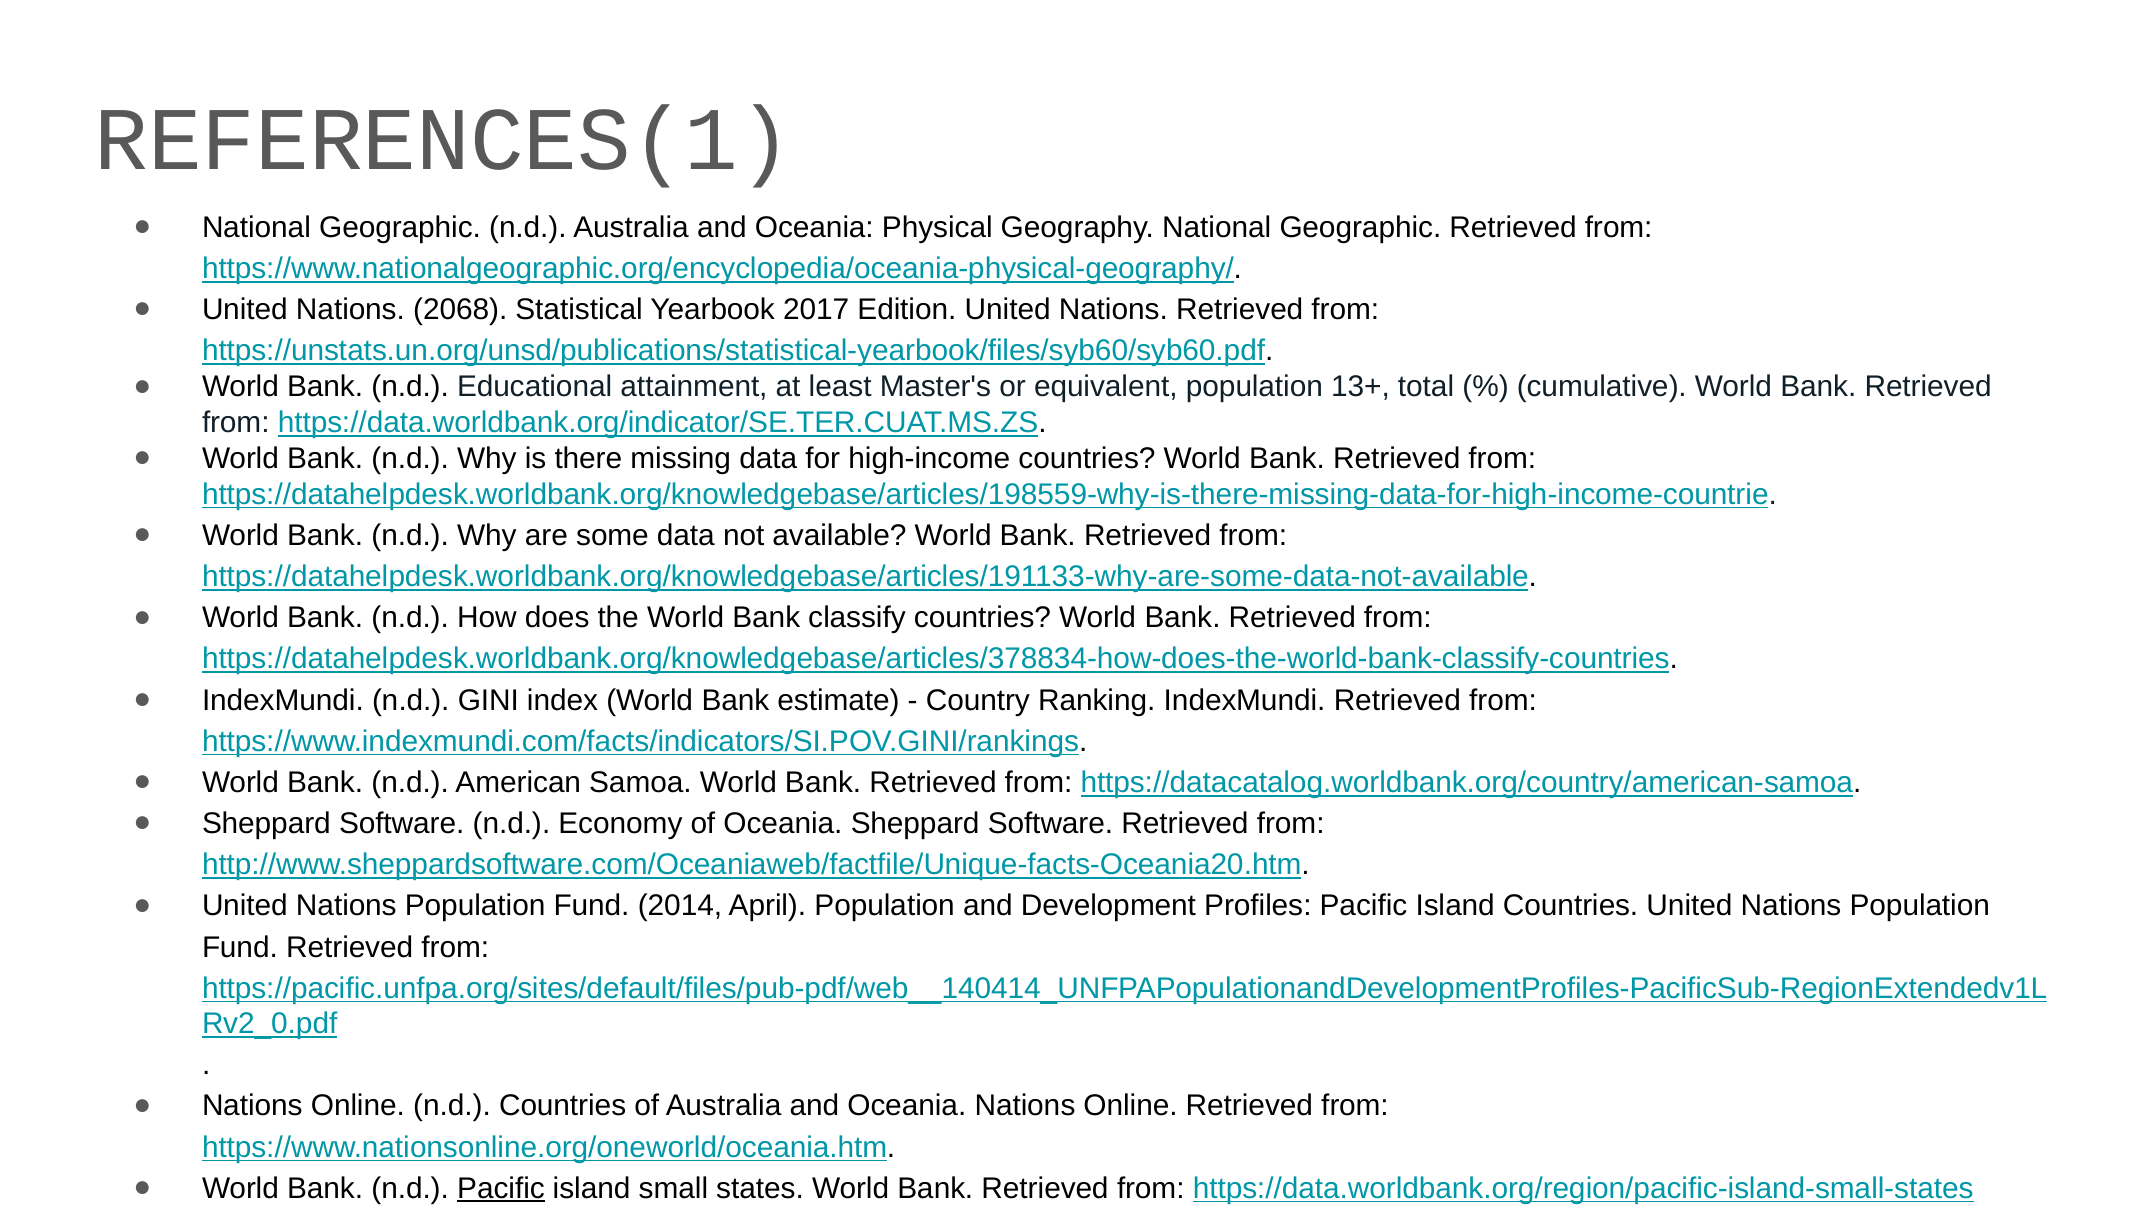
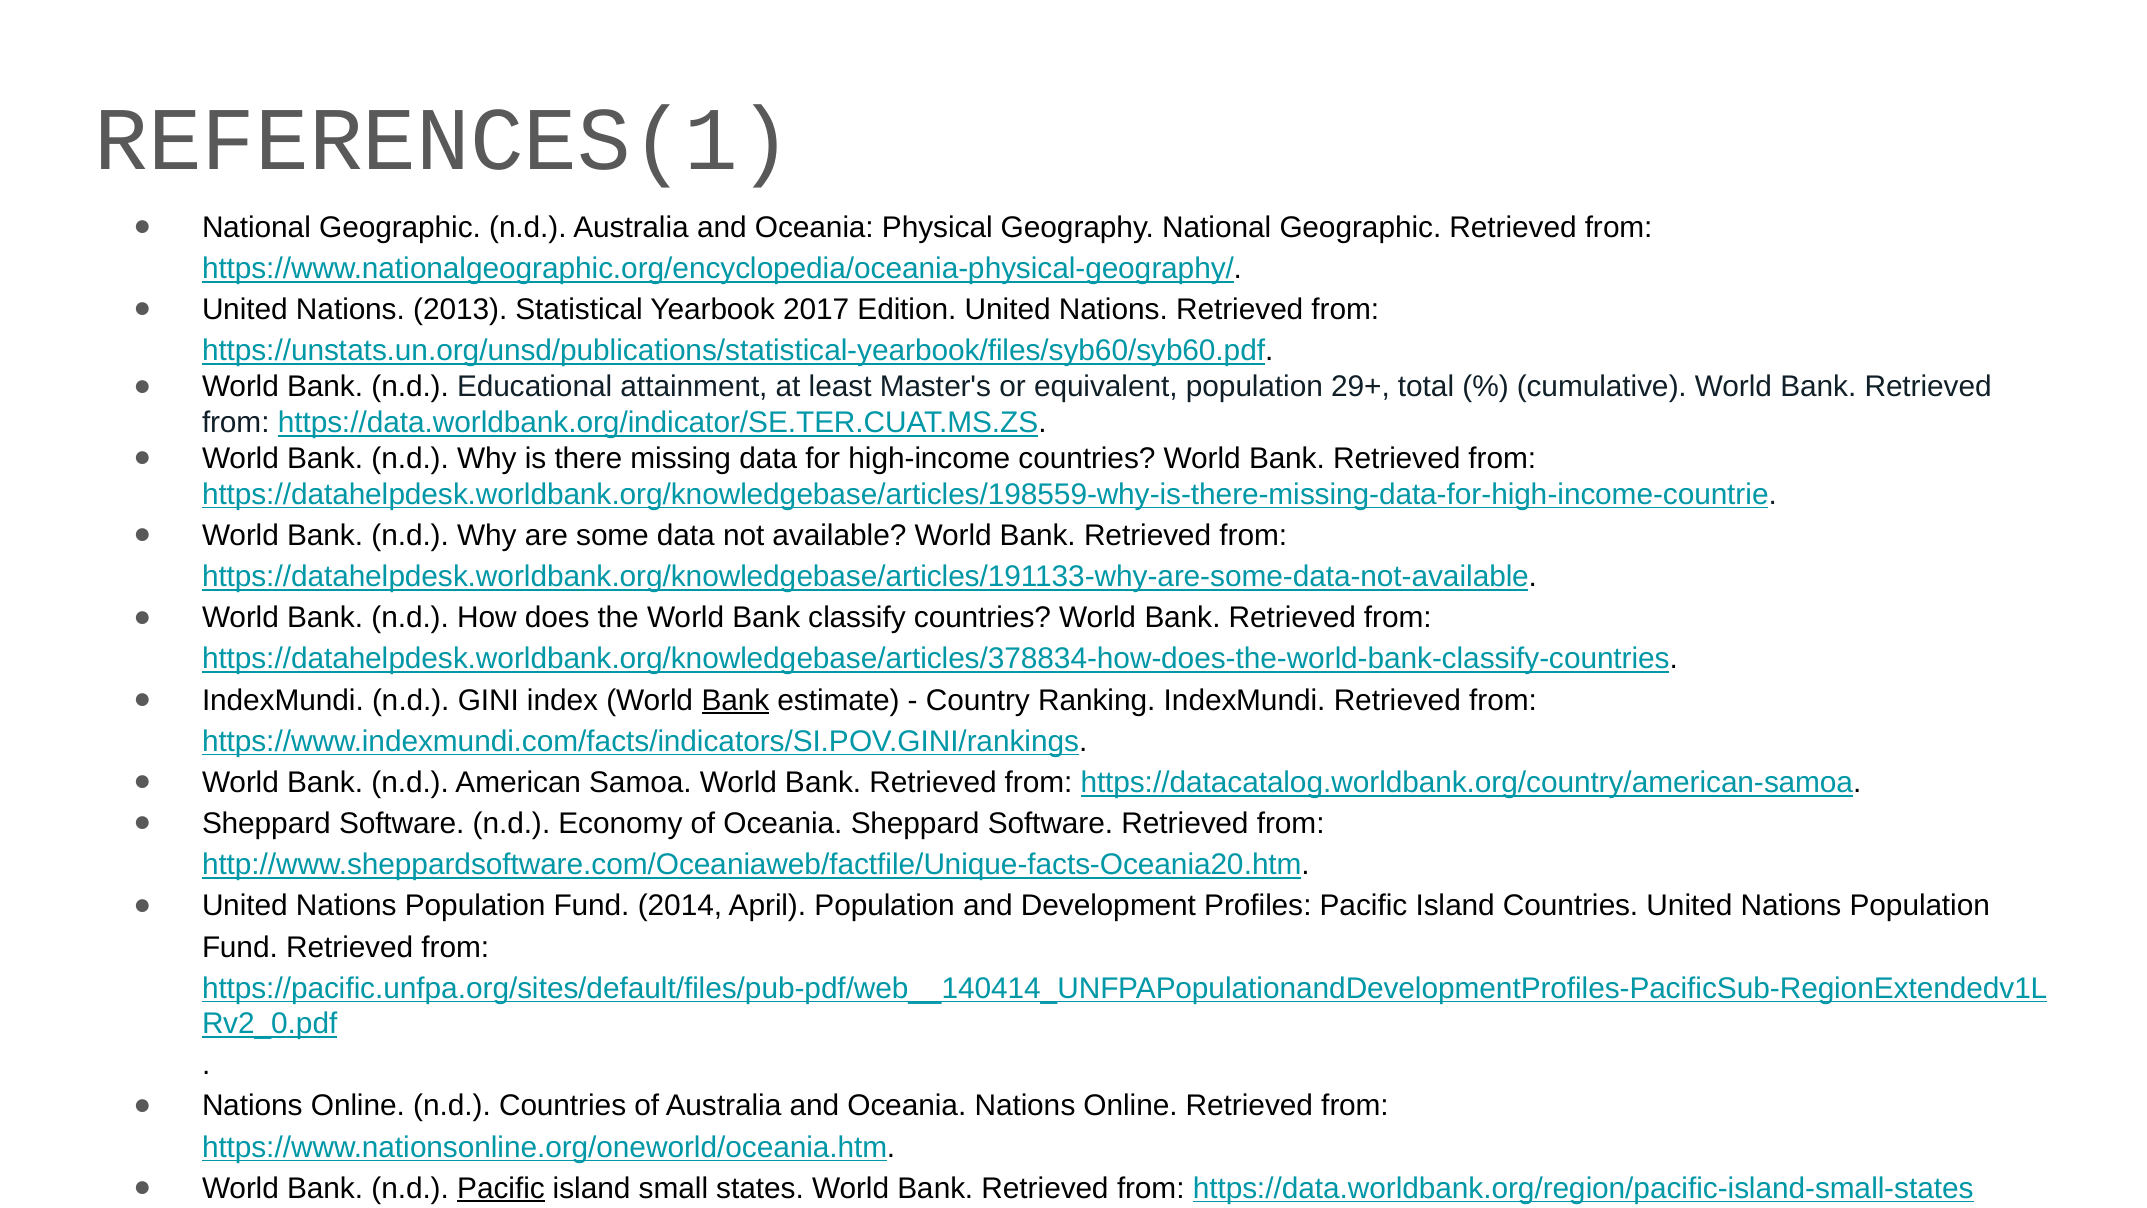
2068: 2068 -> 2013 (460, 310)
13+: 13+ -> 29+ (1360, 387)
Bank underline: none -> present (735, 700)
